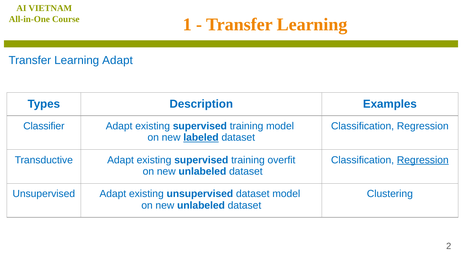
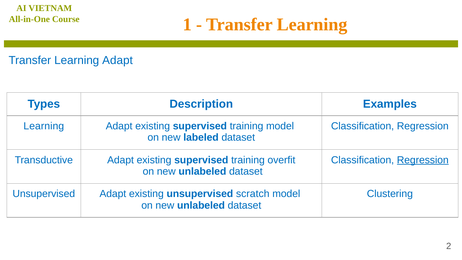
Classifier: Classifier -> Learning (44, 126)
labeled underline: present -> none (201, 138)
unsupervised dataset: dataset -> scratch (253, 194)
